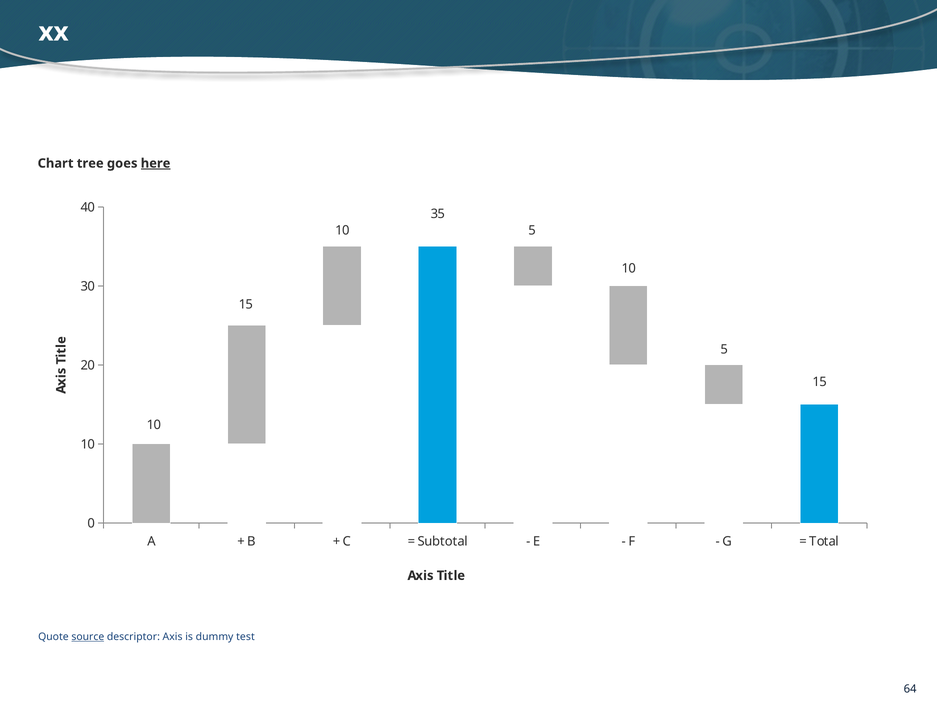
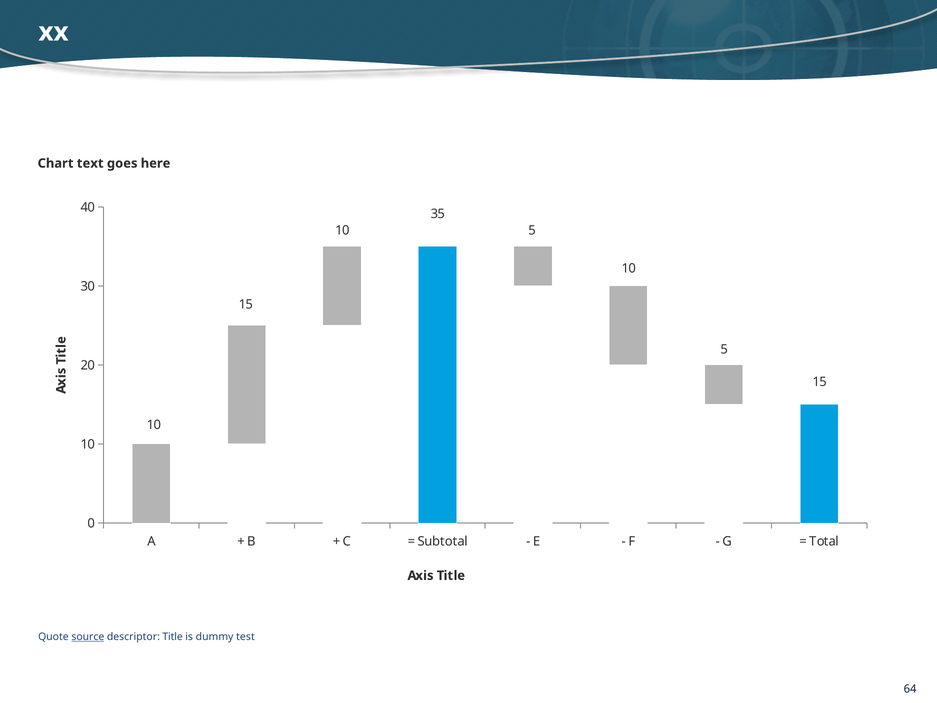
tree: tree -> text (90, 163)
here underline: present -> none (156, 163)
descriptor Axis: Axis -> Title (173, 637)
